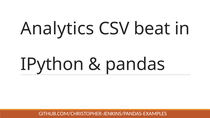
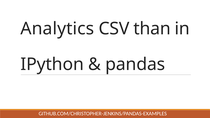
beat: beat -> than (152, 29)
